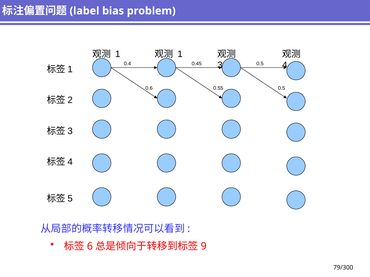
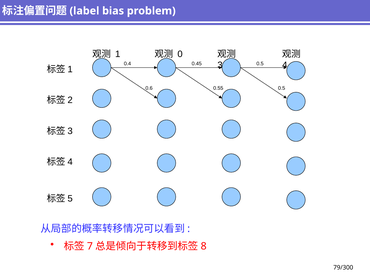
1: 1 -> 0 (180, 54)
6: 6 -> 7 (90, 247)
9: 9 -> 8 (204, 247)
